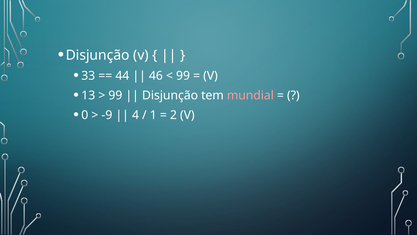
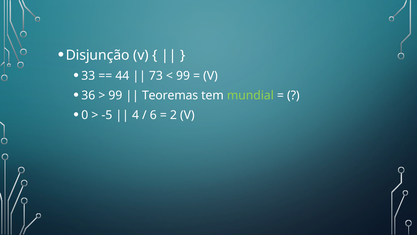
46: 46 -> 73 (156, 76)
13: 13 -> 36 (88, 95)
Disjunção: Disjunção -> Teoremas (170, 95)
mundial colour: pink -> light green (250, 95)
-9: -9 -> -5 (107, 115)
1: 1 -> 6 (153, 115)
